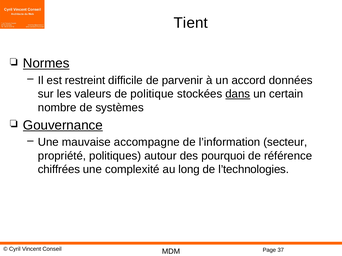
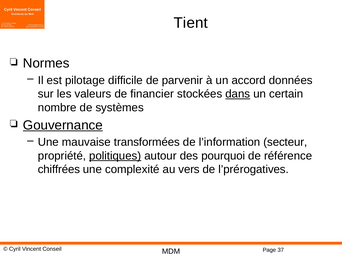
Normes underline: present -> none (46, 63)
restreint: restreint -> pilotage (85, 80)
politique: politique -> financier (152, 94)
accompagne: accompagne -> transformées (147, 142)
politiques underline: none -> present (115, 156)
long: long -> vers (189, 170)
l’technologies: l’technologies -> l’prérogatives (254, 170)
